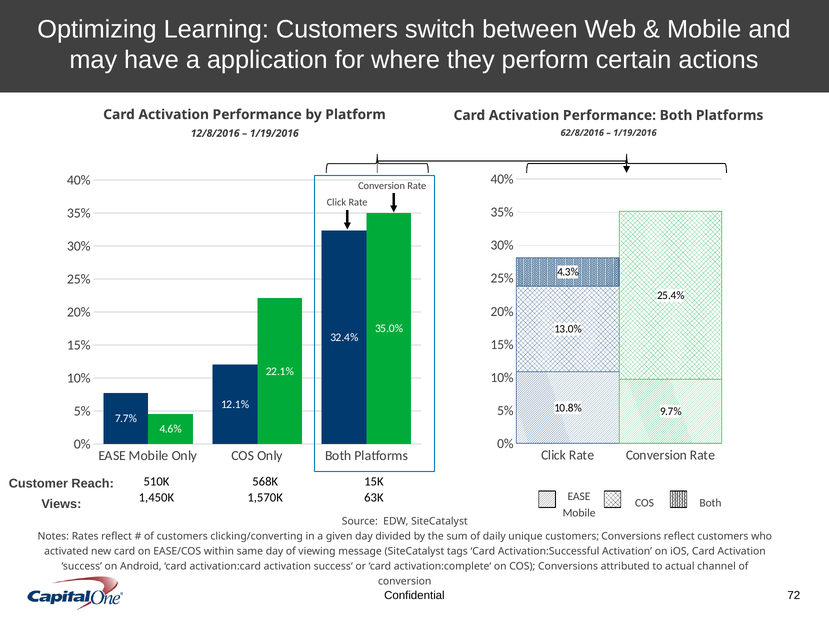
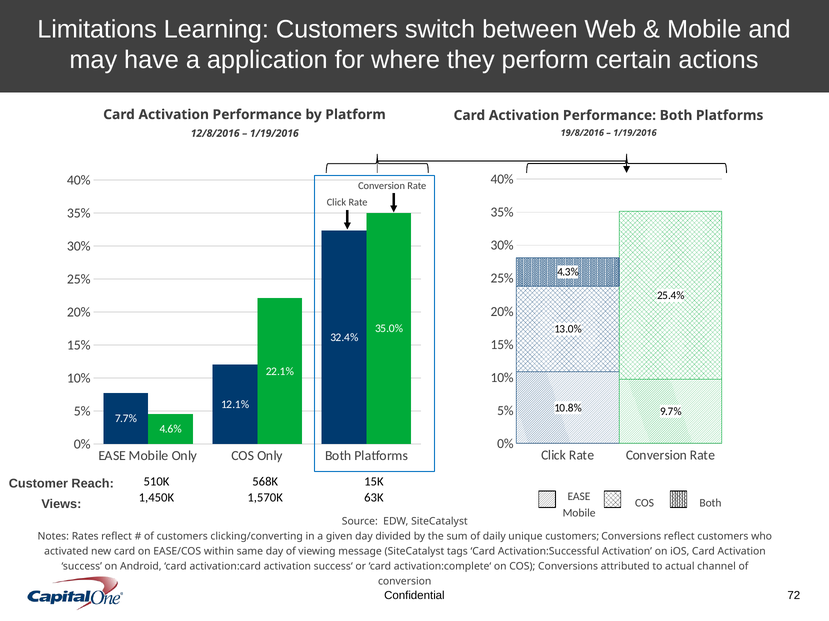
Optimizing: Optimizing -> Limitations (97, 29)
62/8/2016: 62/8/2016 -> 19/8/2016 (582, 133)
